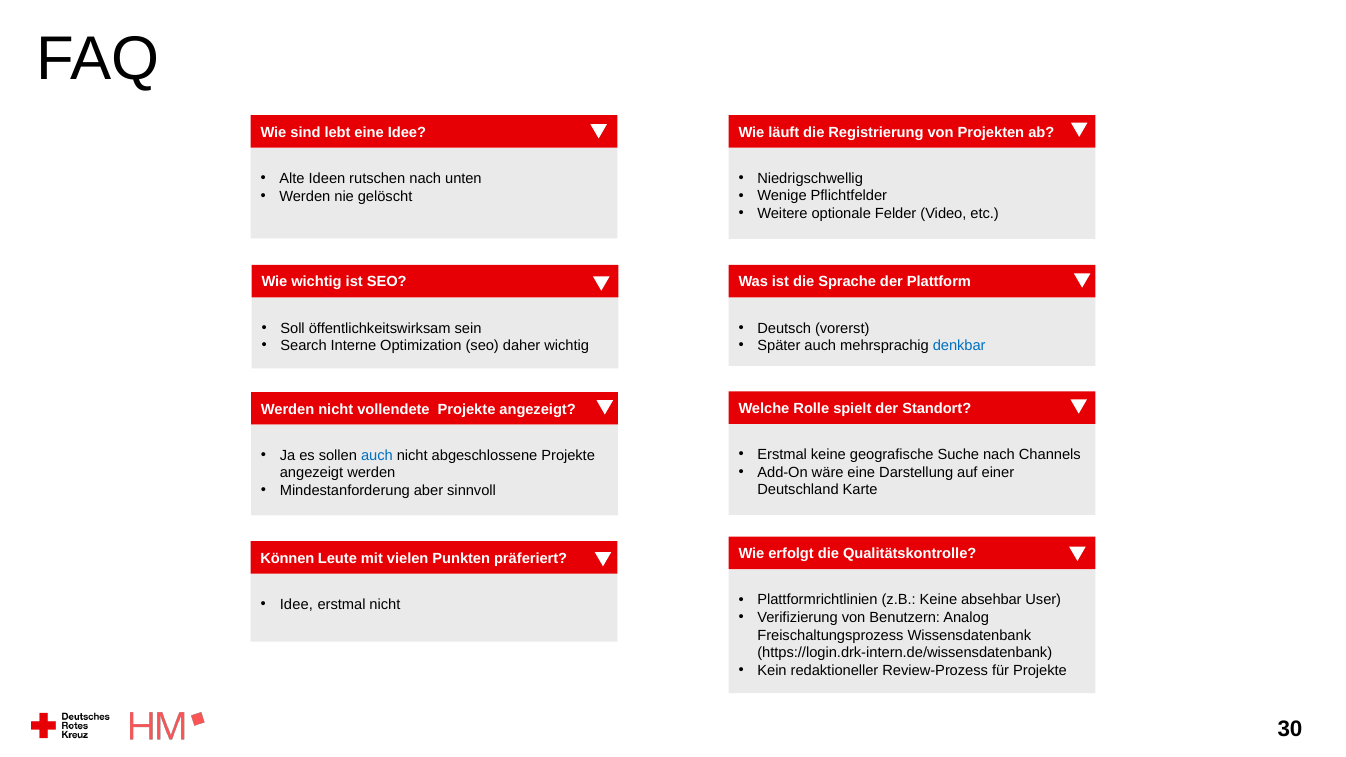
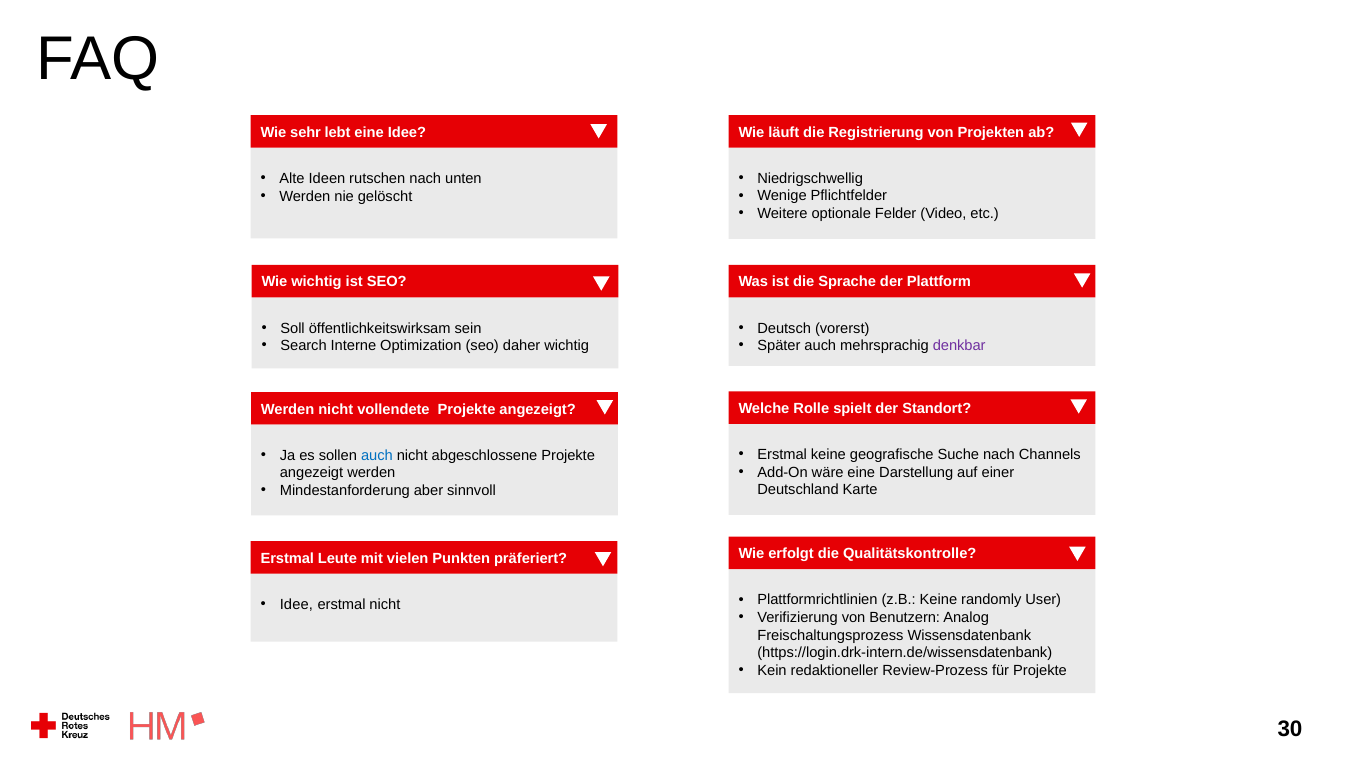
sind: sind -> sehr (306, 133)
denkbar colour: blue -> purple (959, 346)
Können: Können -> Erstmal (287, 559)
absehbar: absehbar -> randomly (991, 600)
